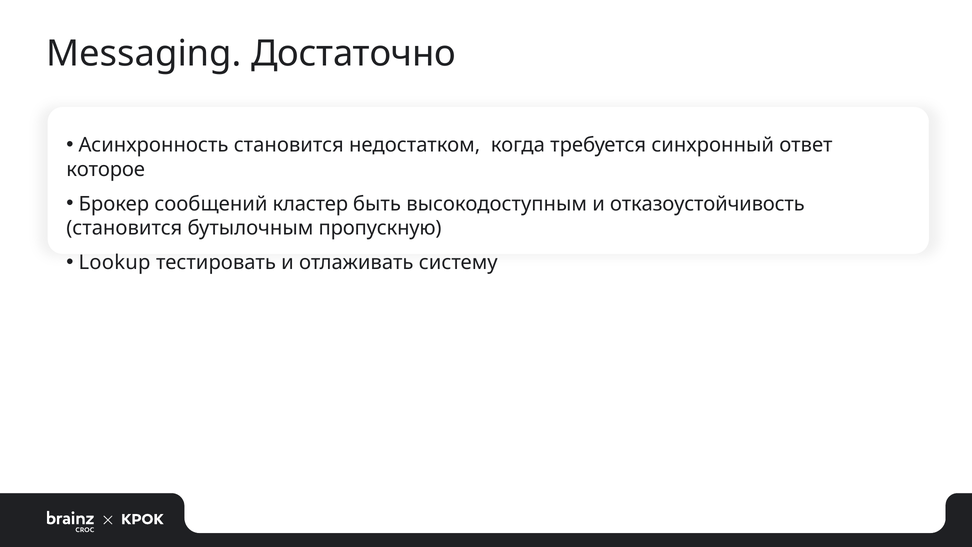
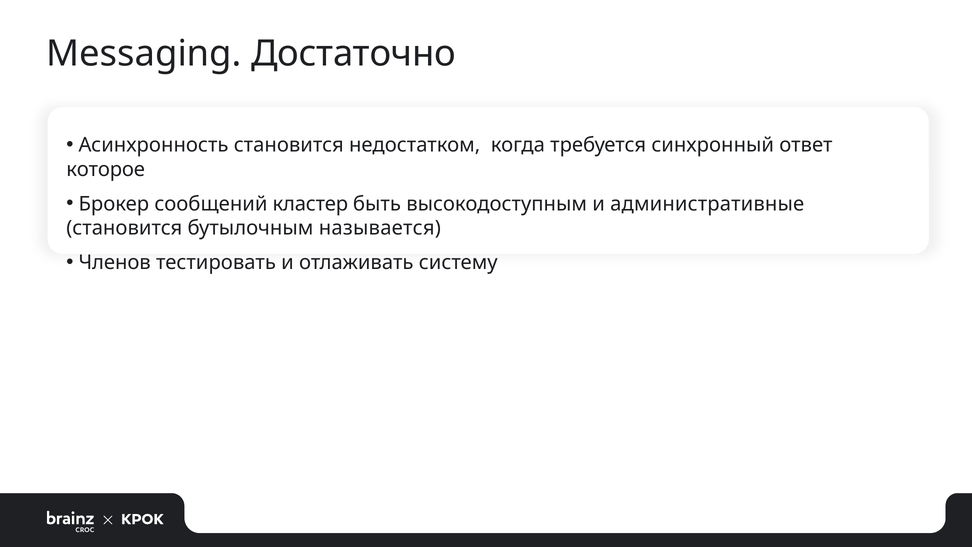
отказоустойчивость: отказоустойчивость -> административные (707, 204)
пропускную: пропускную -> называется (380, 228)
Lookup: Lookup -> Членов (115, 263)
